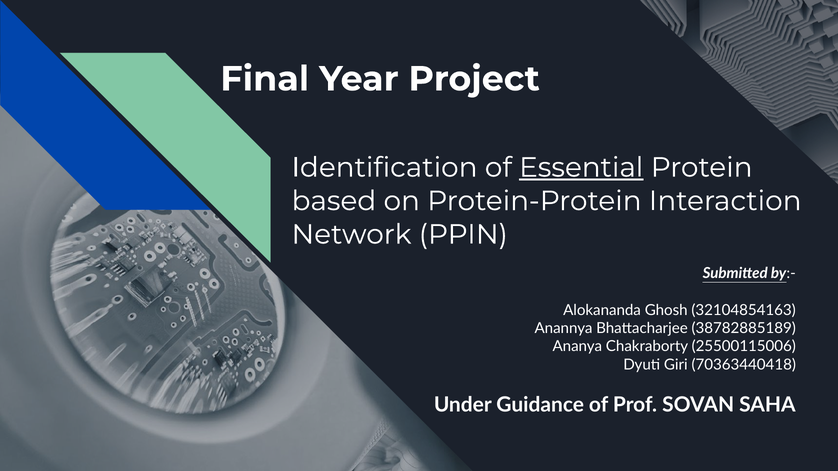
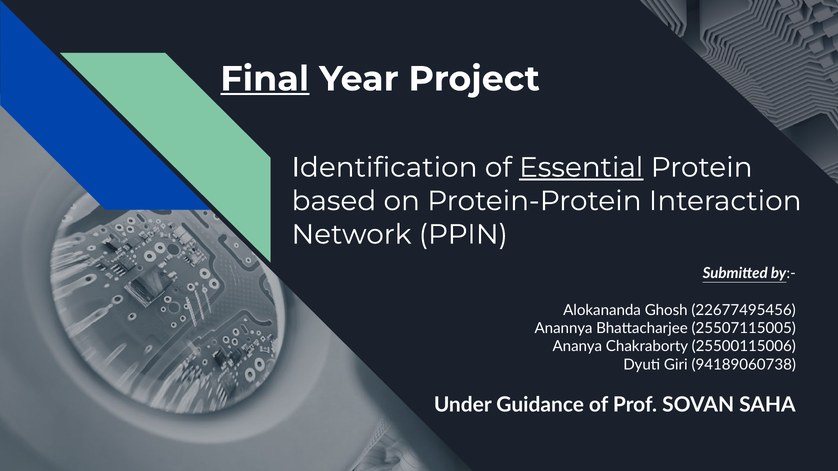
Final underline: none -> present (265, 79)
32104854163: 32104854163 -> 22677495456 (744, 310)
38782885189: 38782885189 -> 25507115005 (744, 329)
70363440418: 70363440418 -> 94189060738 (744, 365)
